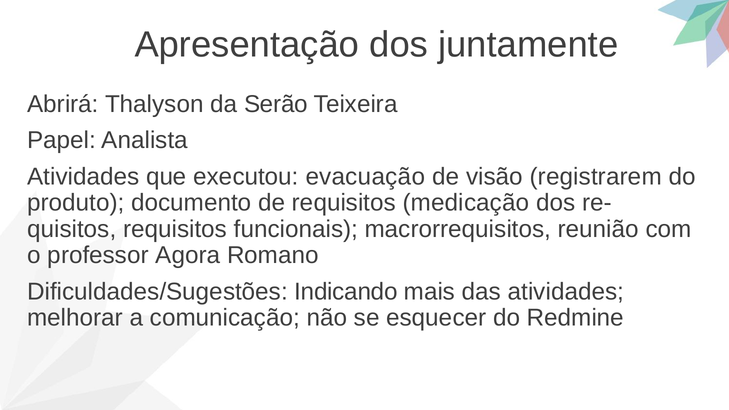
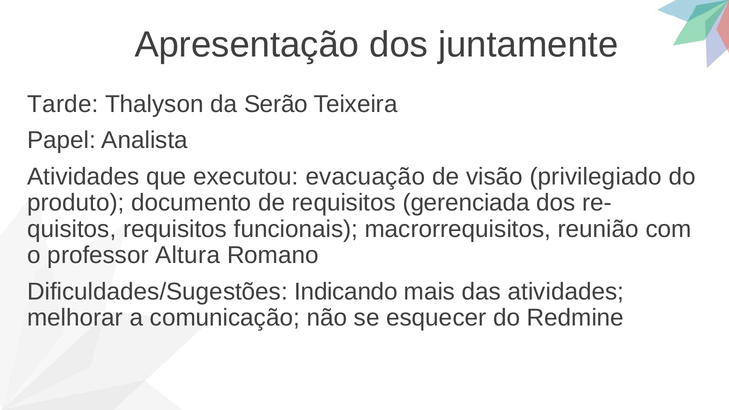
Abrirá: Abrirá -> Tarde (63, 104)
registrarem: registrarem -> privilegiado (596, 177)
medicação: medicação -> gerenciada (466, 203)
Agora: Agora -> Altura (188, 255)
